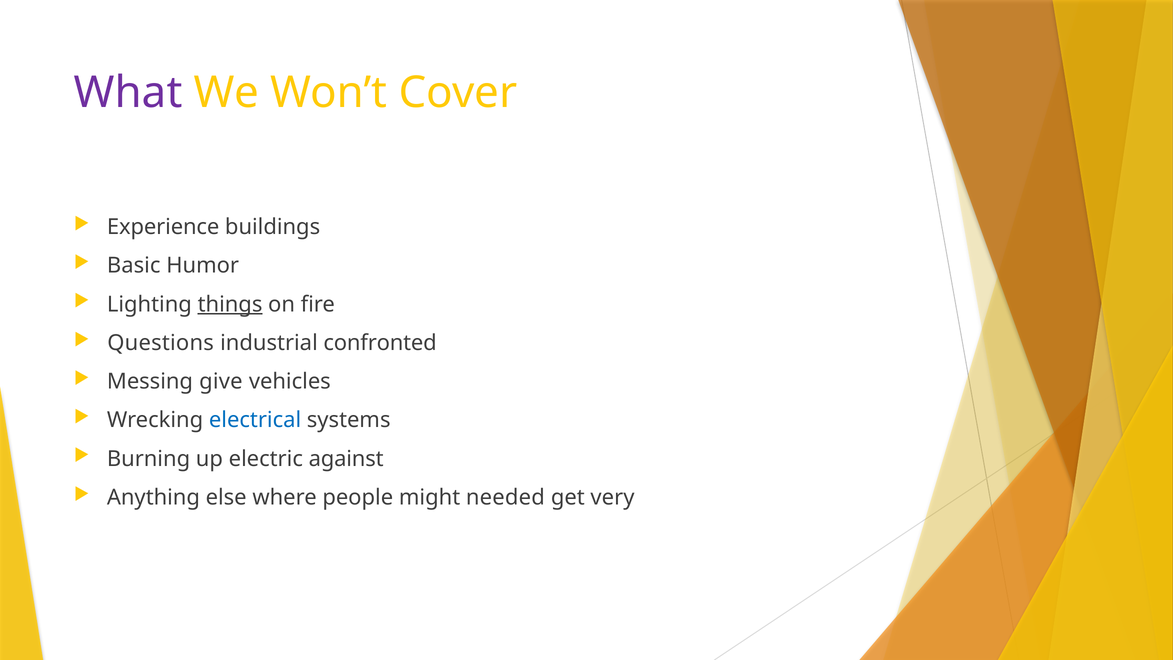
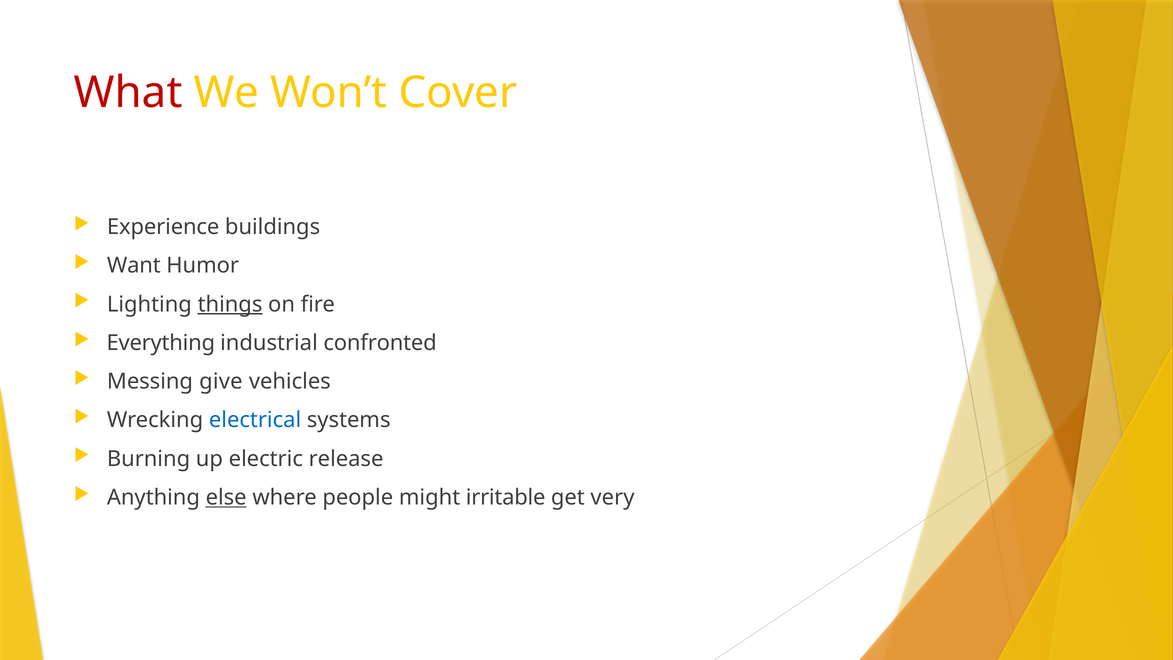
What colour: purple -> red (128, 93)
Basic: Basic -> Want (134, 266)
Questions: Questions -> Everything (161, 343)
against: against -> release (346, 459)
else underline: none -> present (226, 497)
needed: needed -> irritable (506, 497)
